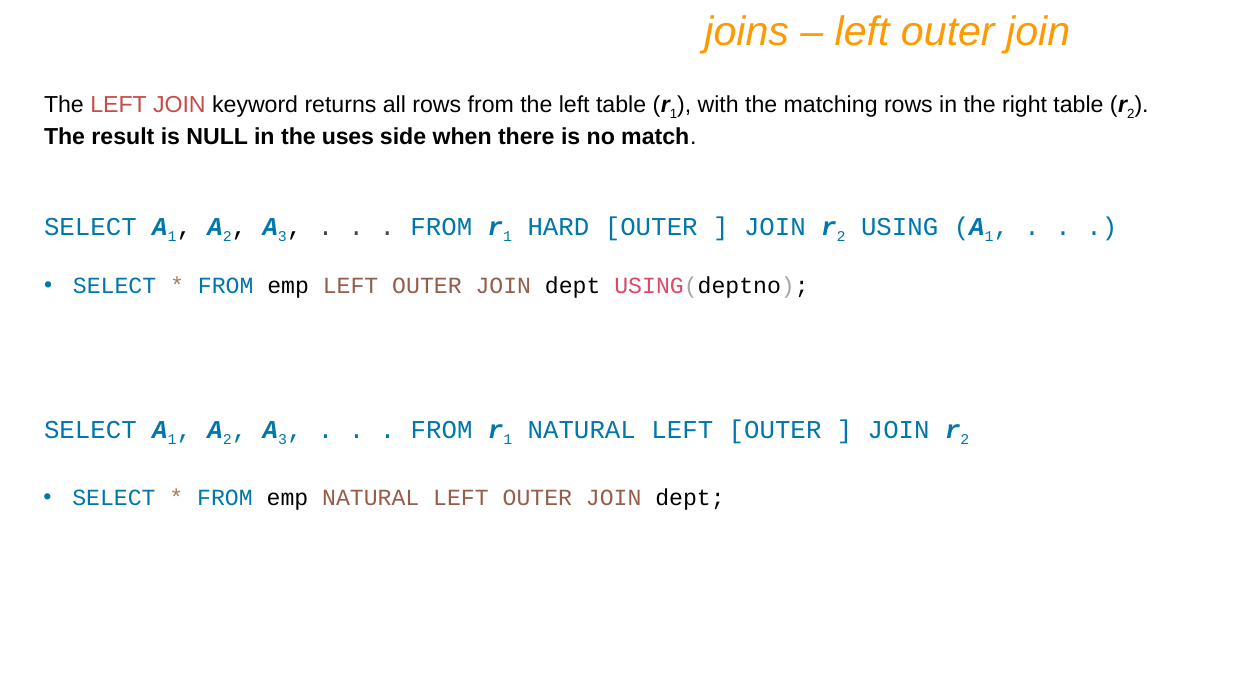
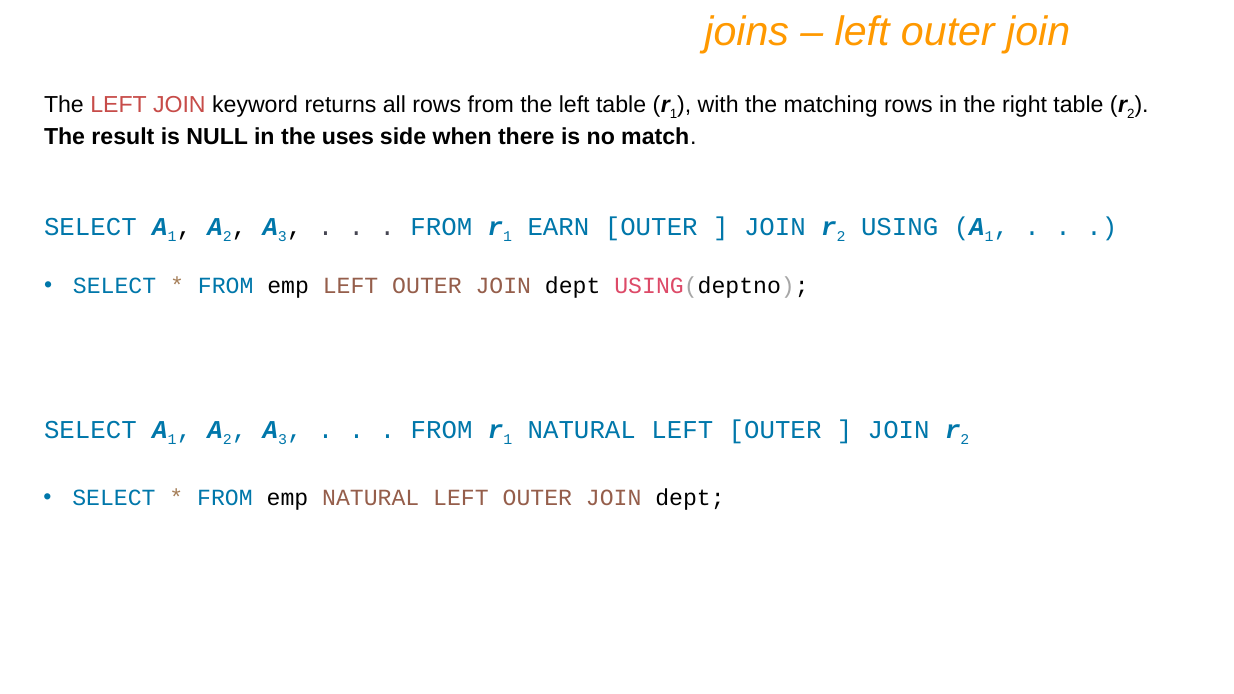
HARD: HARD -> EARN (558, 227)
